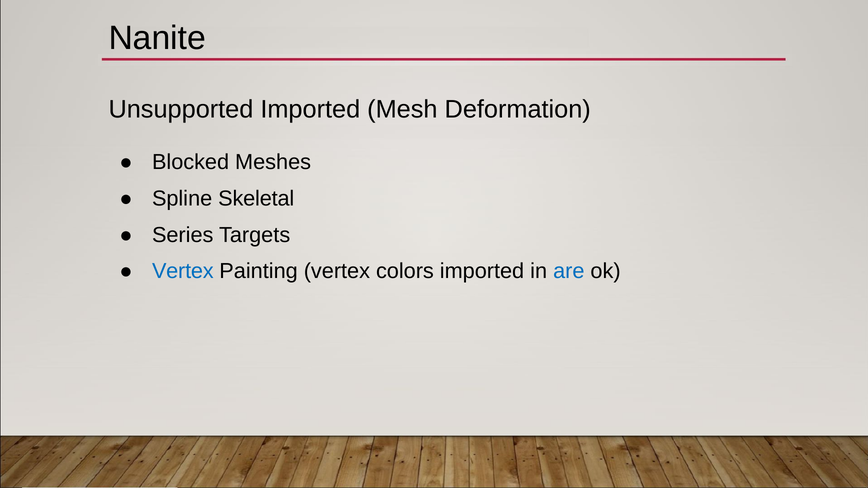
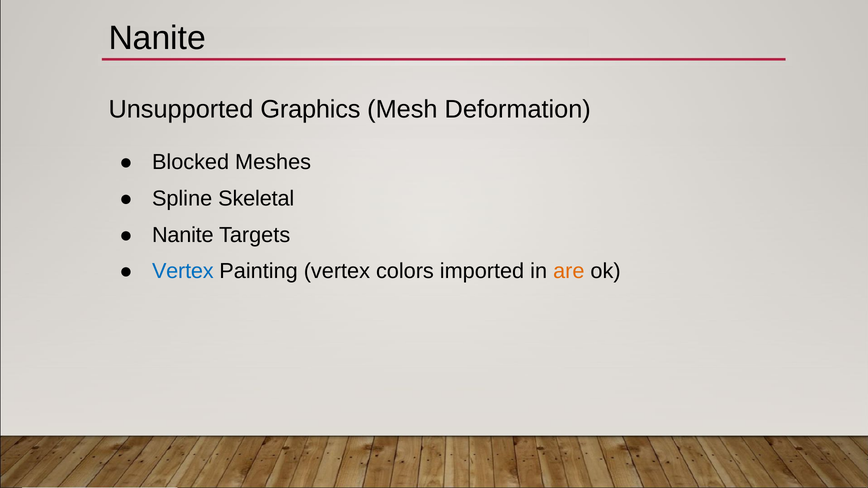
Unsupported Imported: Imported -> Graphics (310, 109)
Series: Series -> Nanite (183, 235)
are colour: blue -> orange (569, 271)
